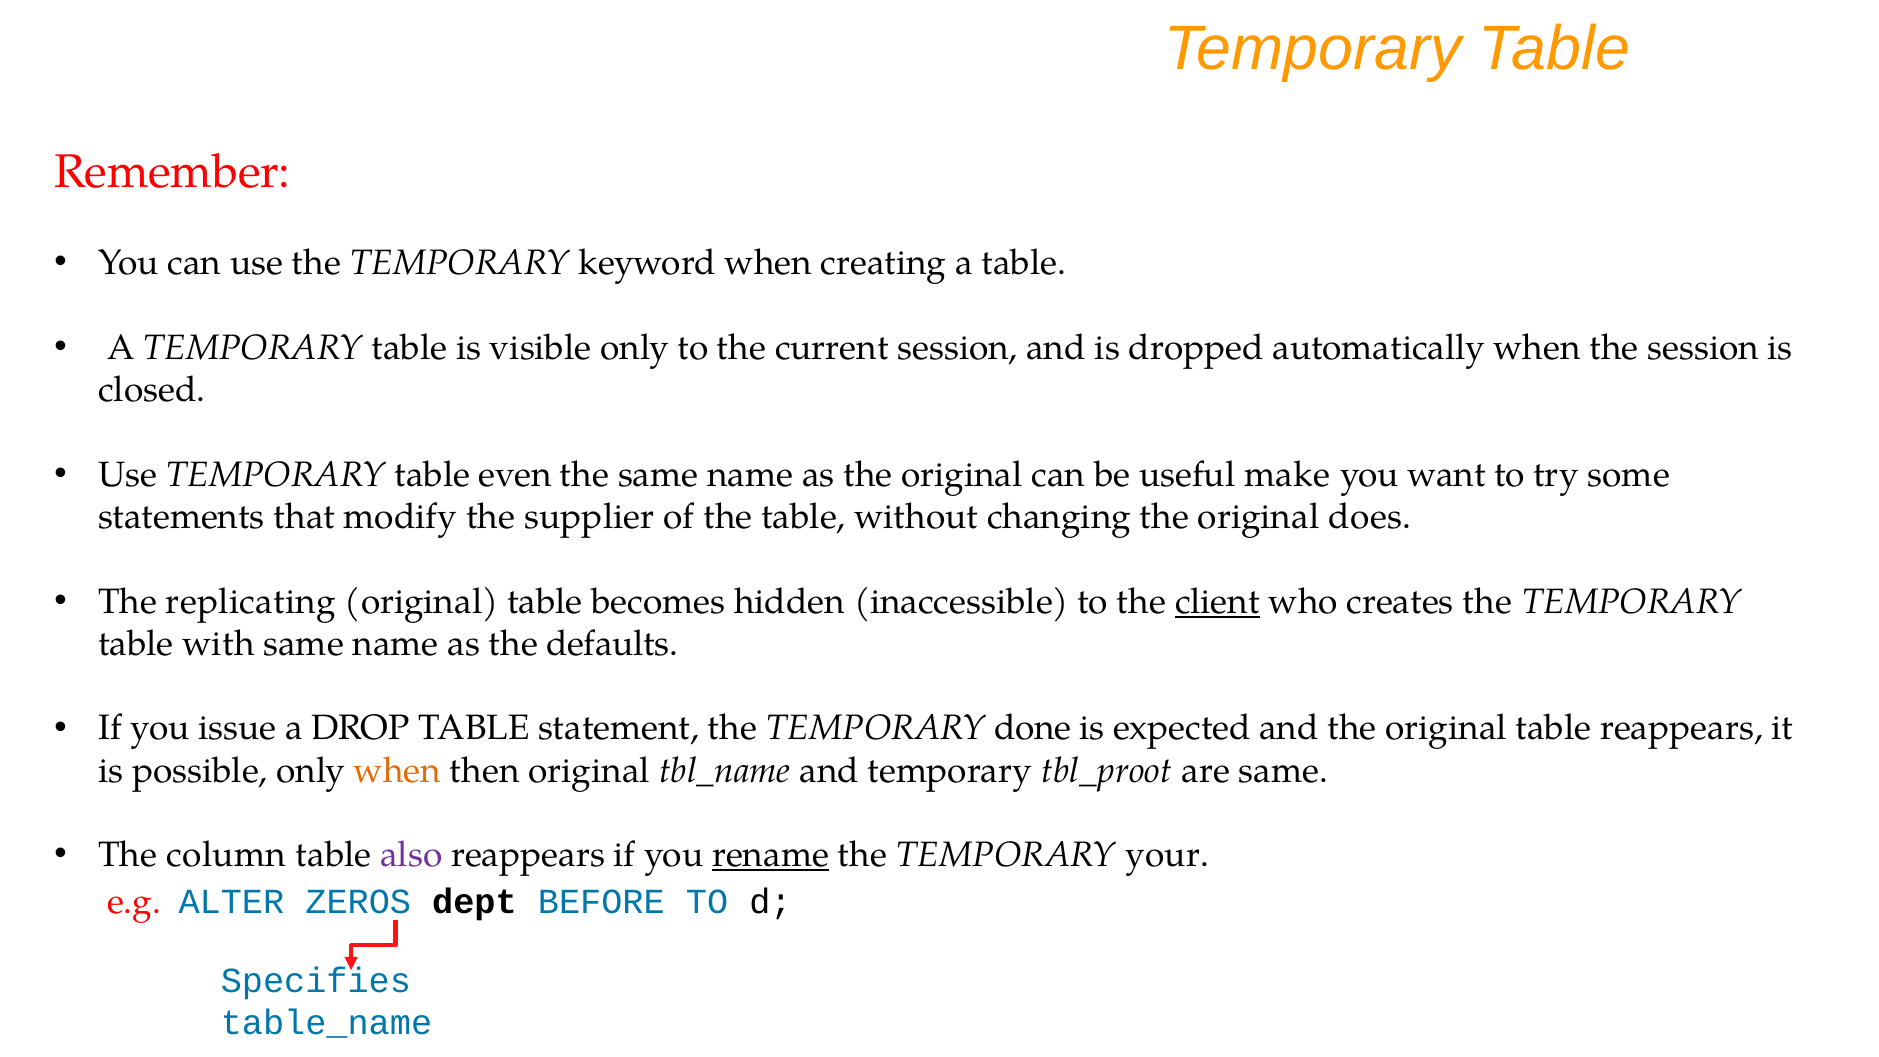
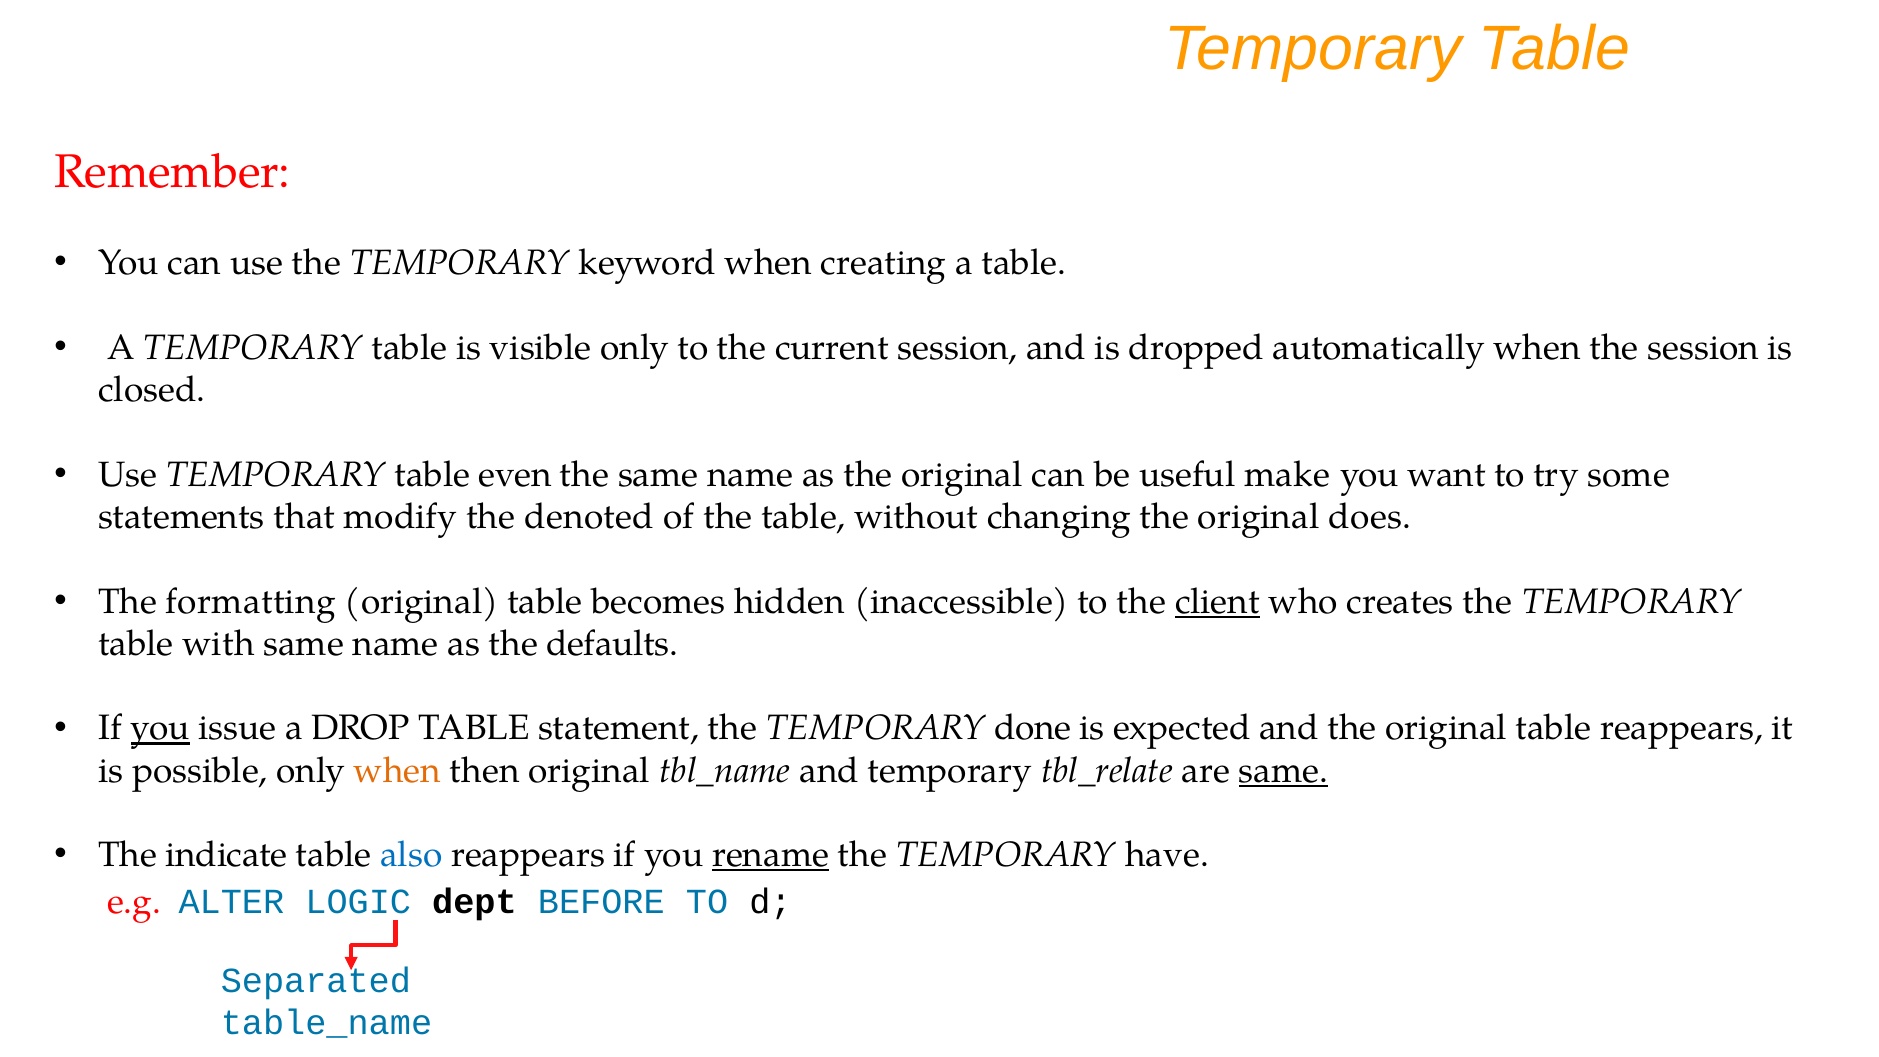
supplier: supplier -> denoted (589, 517)
replicating: replicating -> formatting (251, 601)
you underline: none -> present (160, 728)
tbl_proot: tbl_proot -> tbl_relate (1107, 771)
same underline: none -> present (1283, 771)
column: column -> indicate (227, 855)
also colour: purple -> blue (411, 855)
your: your -> have (1167, 855)
ZEROS: ZEROS -> LOGIC (358, 902)
Specifies: Specifies -> Separated (316, 981)
